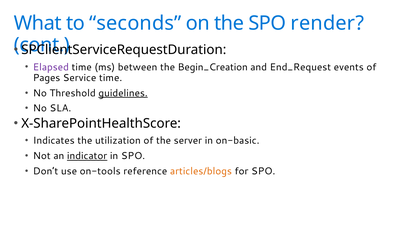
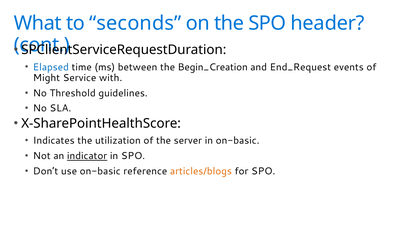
render: render -> header (327, 23)
Elapsed colour: purple -> blue (51, 67)
Pages: Pages -> Might (46, 78)
Service time: time -> with (111, 78)
guidelines underline: present -> none (123, 93)
use on-tools: on-tools -> on-basic (100, 171)
